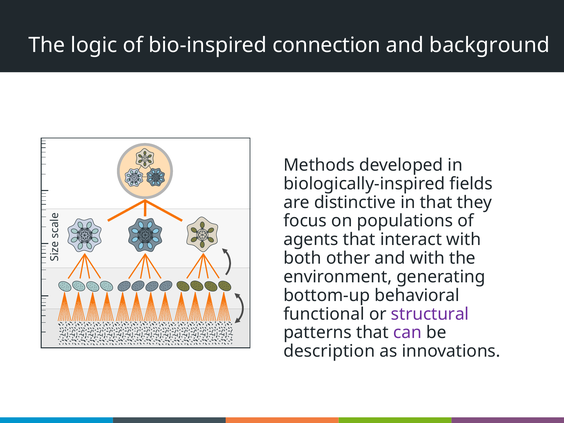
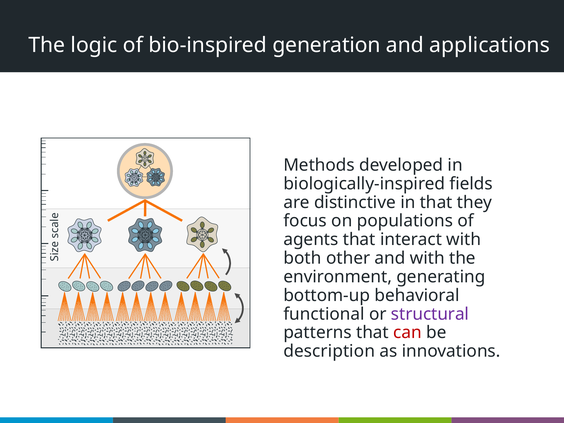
connection: connection -> generation (326, 45)
background: background -> applications (490, 45)
can colour: purple -> red (408, 333)
